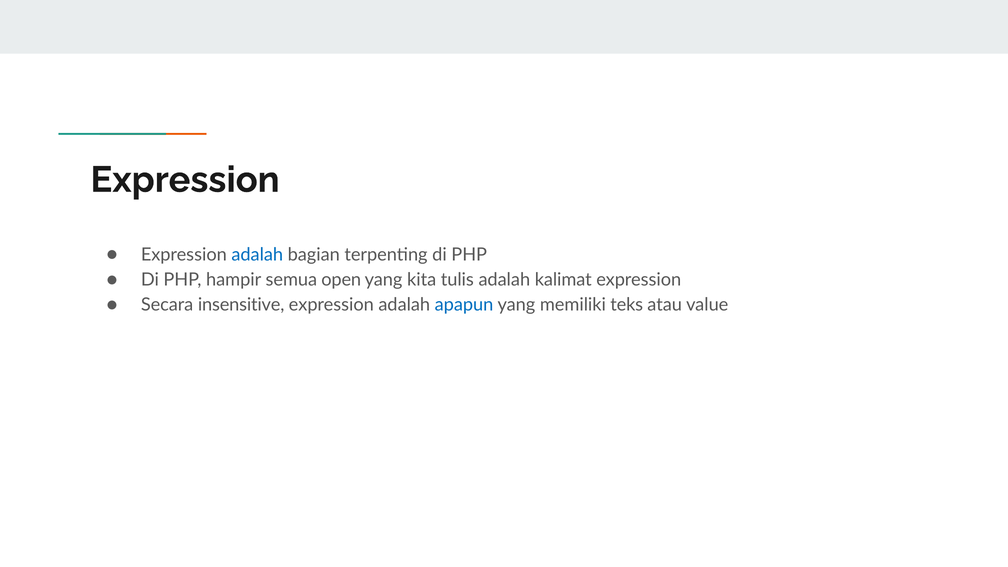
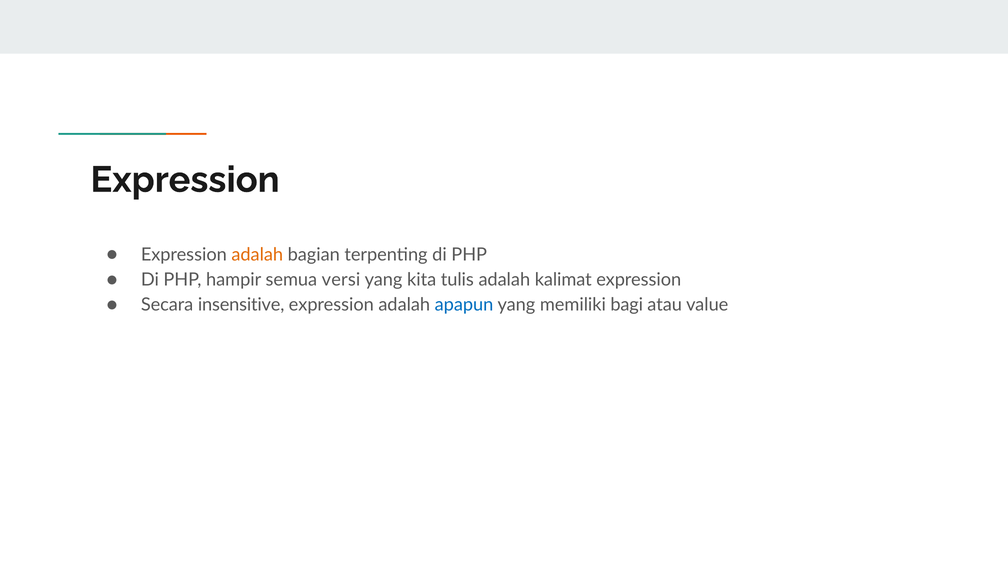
adalah colour: blue -> orange (257, 255)
open: open -> versi (341, 280)
teks: teks -> bagi (627, 305)
